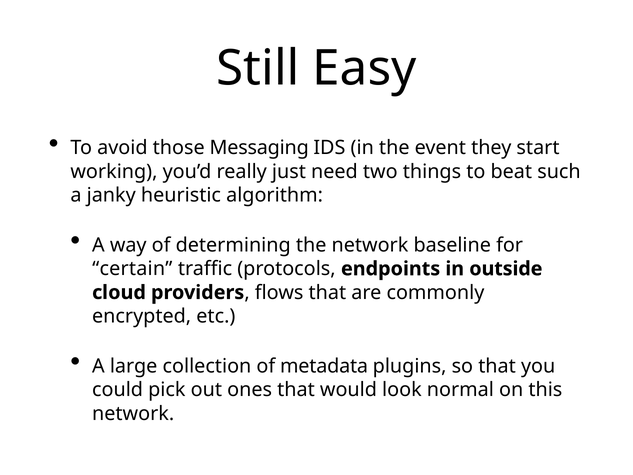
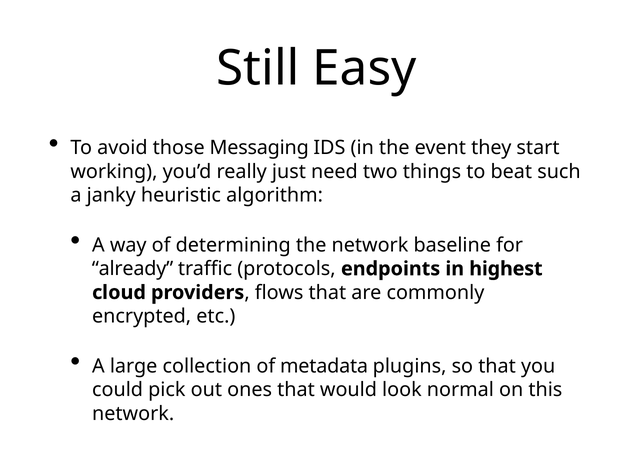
certain: certain -> already (133, 269)
outside: outside -> highest (506, 269)
